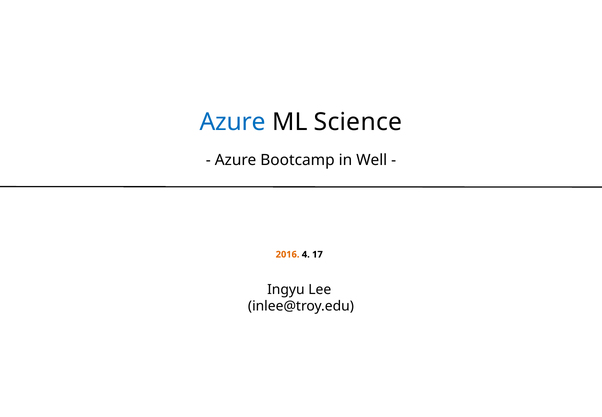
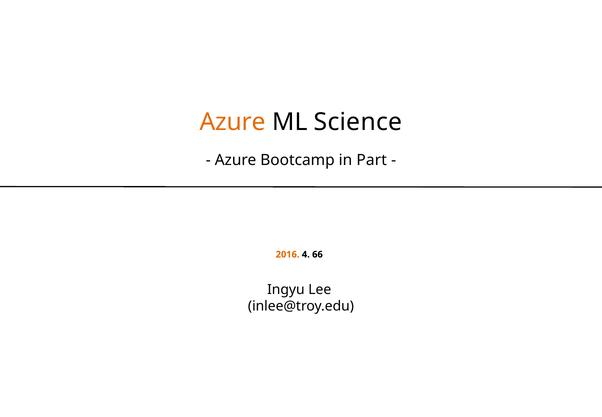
Azure colour: blue -> orange (233, 122)
Well: Well -> Part (372, 160)
17: 17 -> 66 (317, 254)
